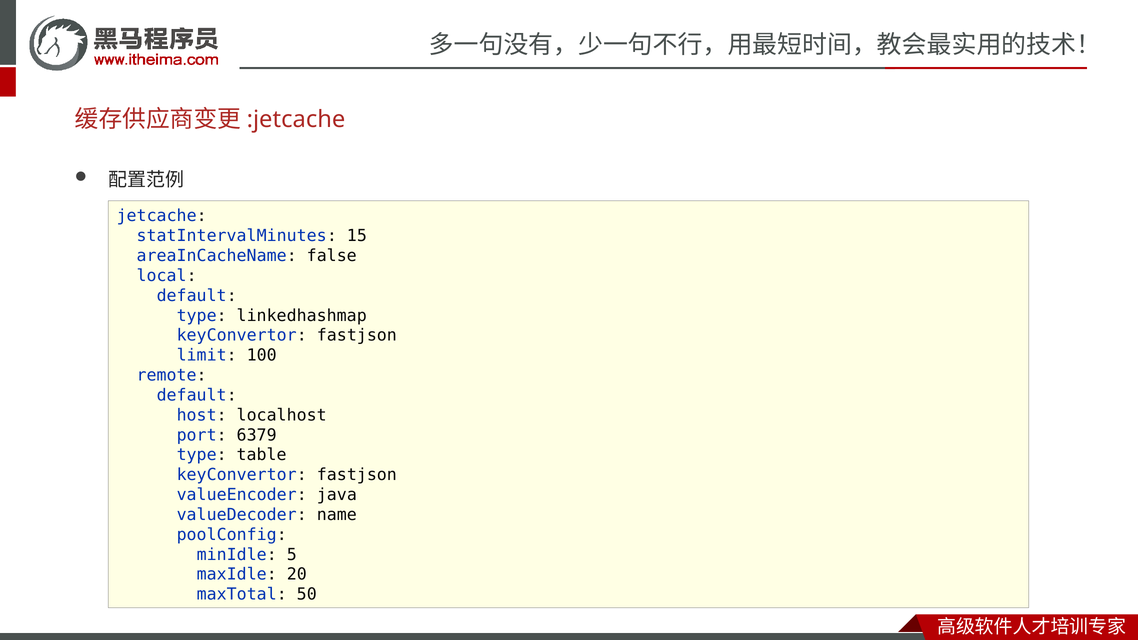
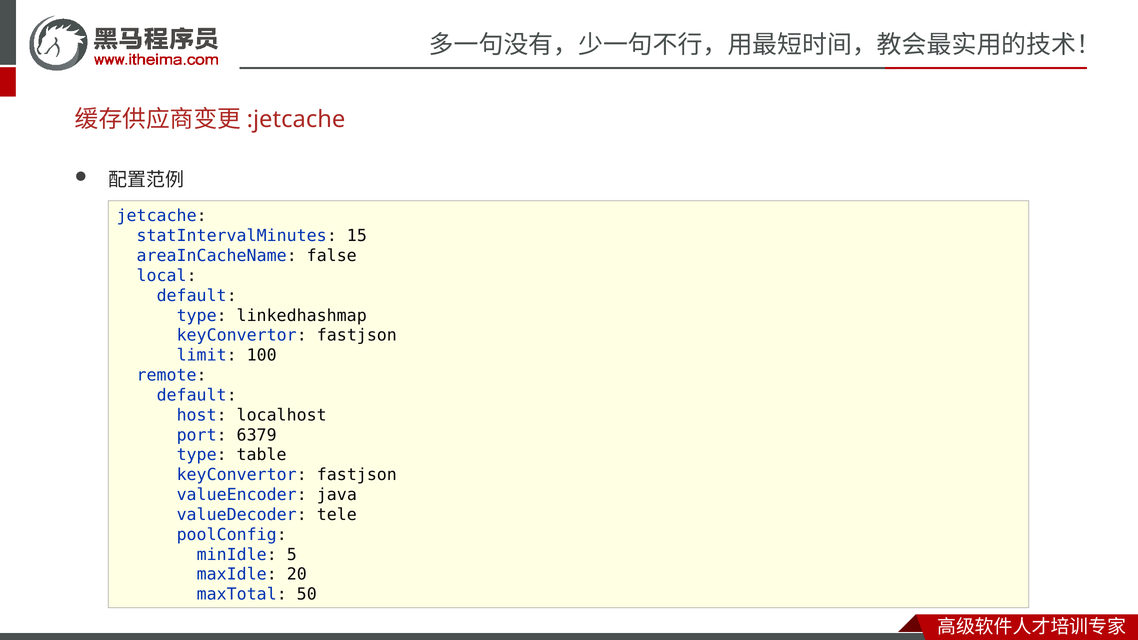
name: name -> tele (337, 515)
